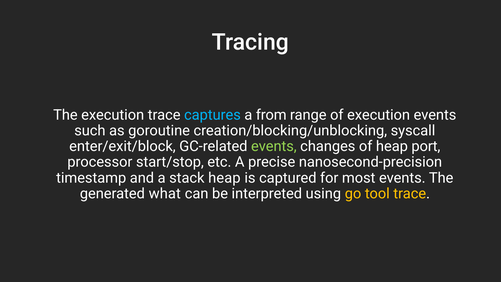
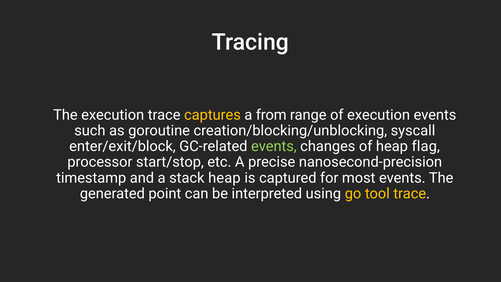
captures colour: light blue -> yellow (212, 115)
port: port -> flag (426, 146)
what: what -> point (165, 194)
